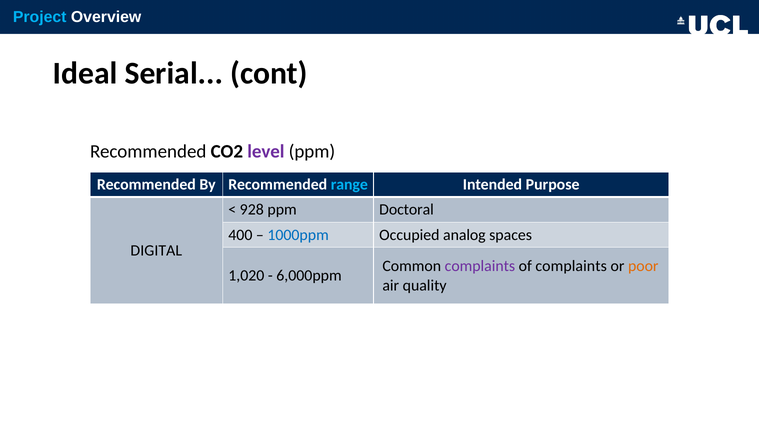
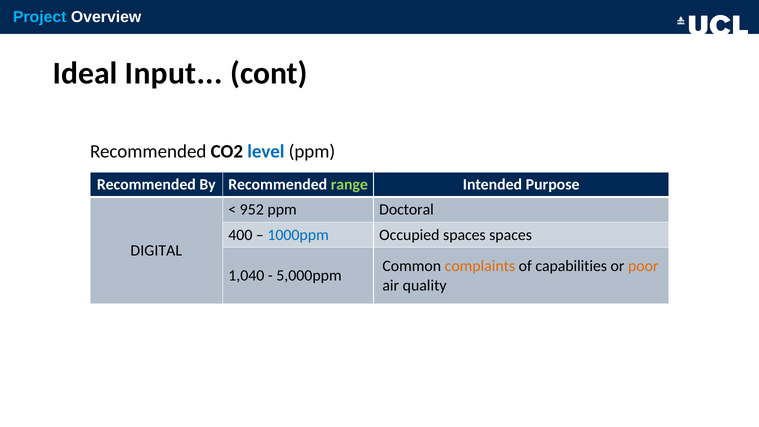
Serial: Serial -> Input (174, 74)
level colour: purple -> blue (266, 152)
range colour: light blue -> light green (349, 185)
928: 928 -> 952 (252, 210)
Occupied analog: analog -> spaces (464, 235)
complaints colour: purple -> orange (480, 266)
of complaints: complaints -> capabilities (571, 266)
1,020: 1,020 -> 1,040 (246, 276)
6,000ppm: 6,000ppm -> 5,000ppm (309, 276)
